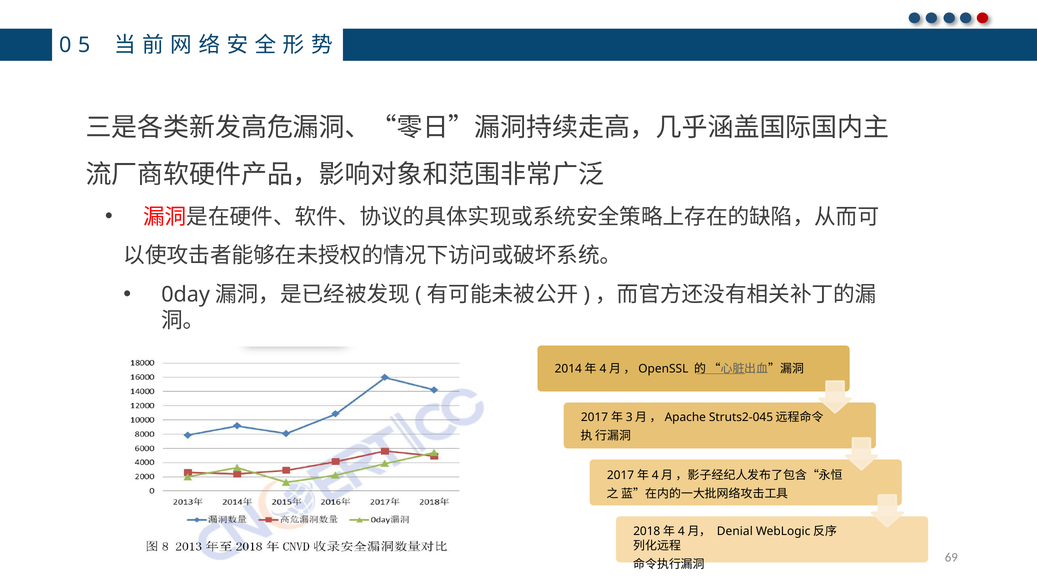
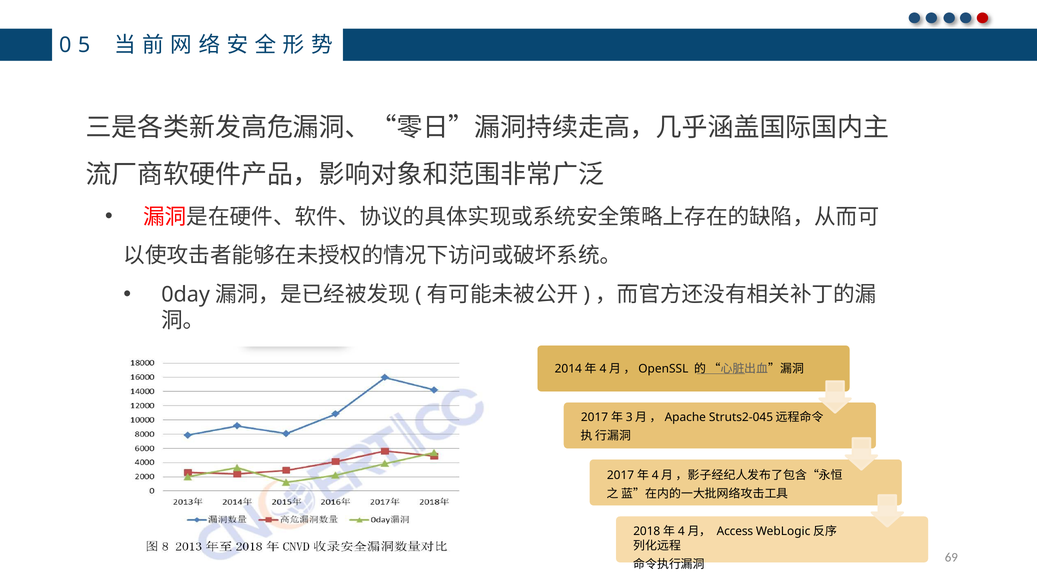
Denial: Denial -> Access (735, 531)
